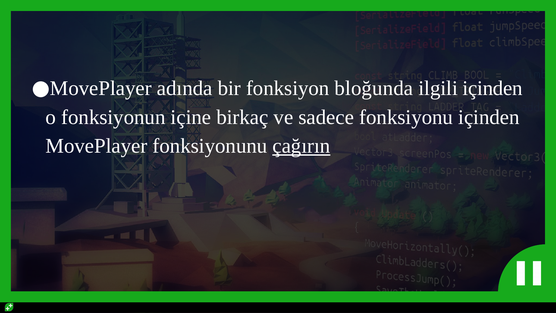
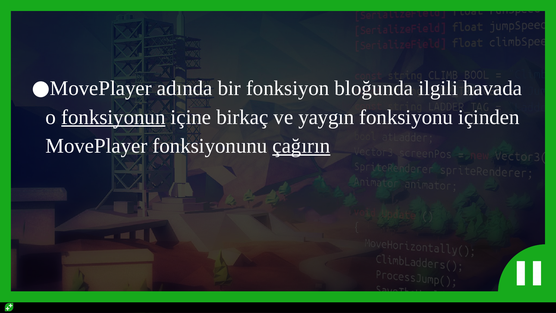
ilgili içinden: içinden -> havada (493, 88)
fonksiyonun underline: none -> present (113, 117)
sadece: sadece -> yaygın (326, 117)
